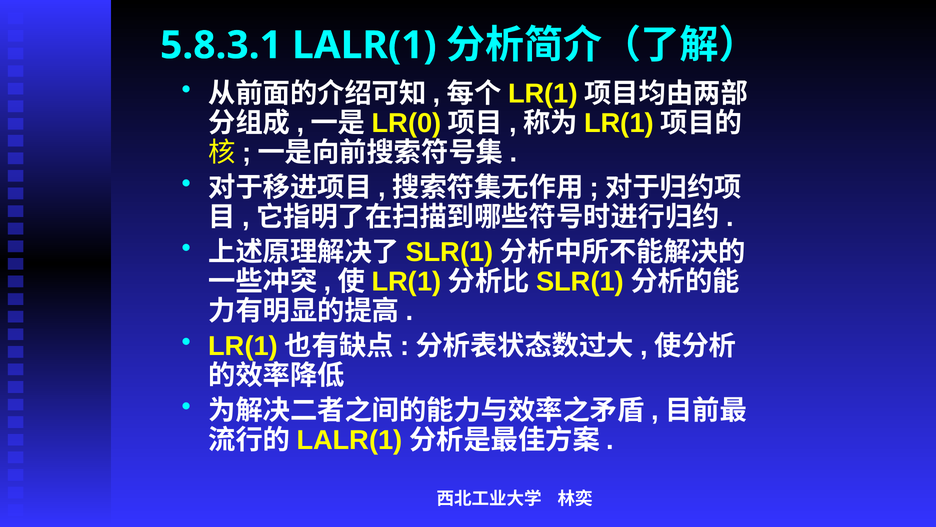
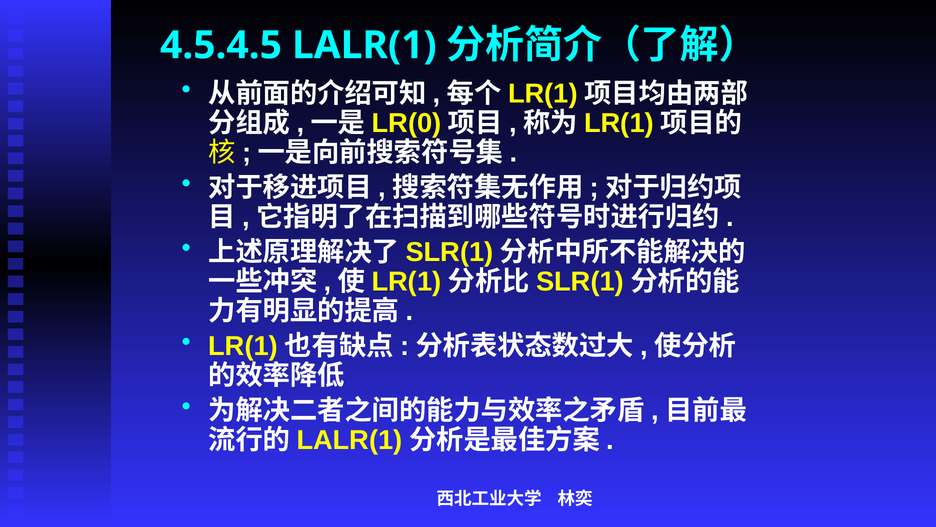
5.8.3.1: 5.8.3.1 -> 4.5.4.5 (221, 45)
